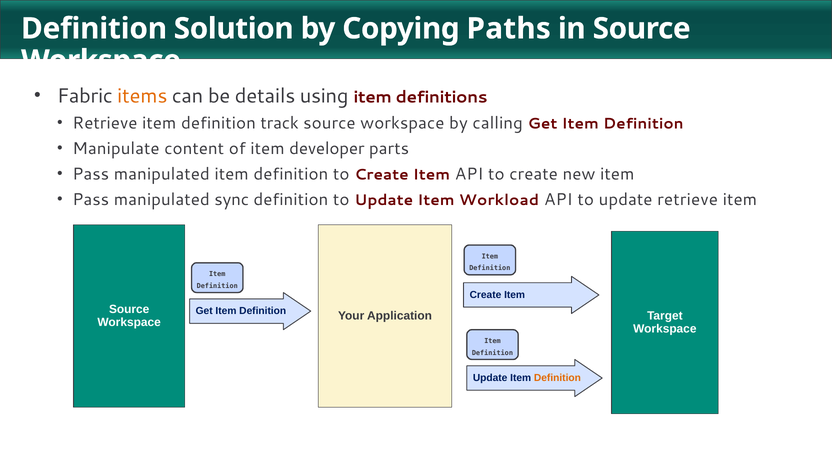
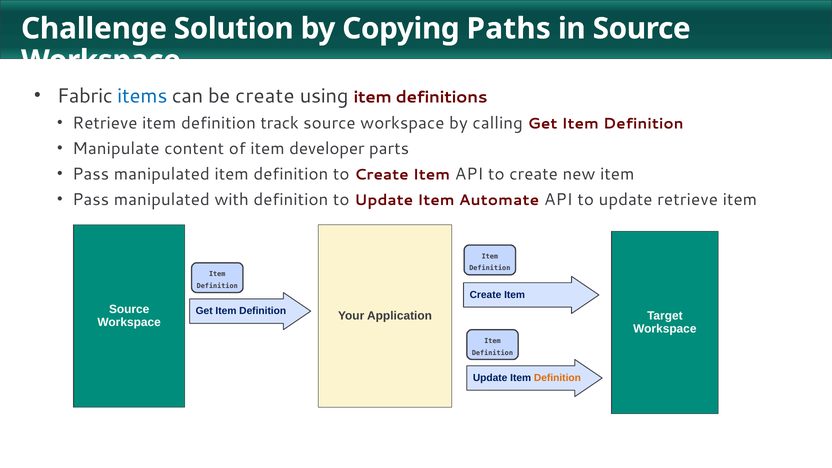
Definition: Definition -> Challenge (94, 29)
items colour: orange -> blue (142, 96)
be details: details -> create (265, 96)
sync: sync -> with (232, 200)
Workload: Workload -> Automate (499, 200)
